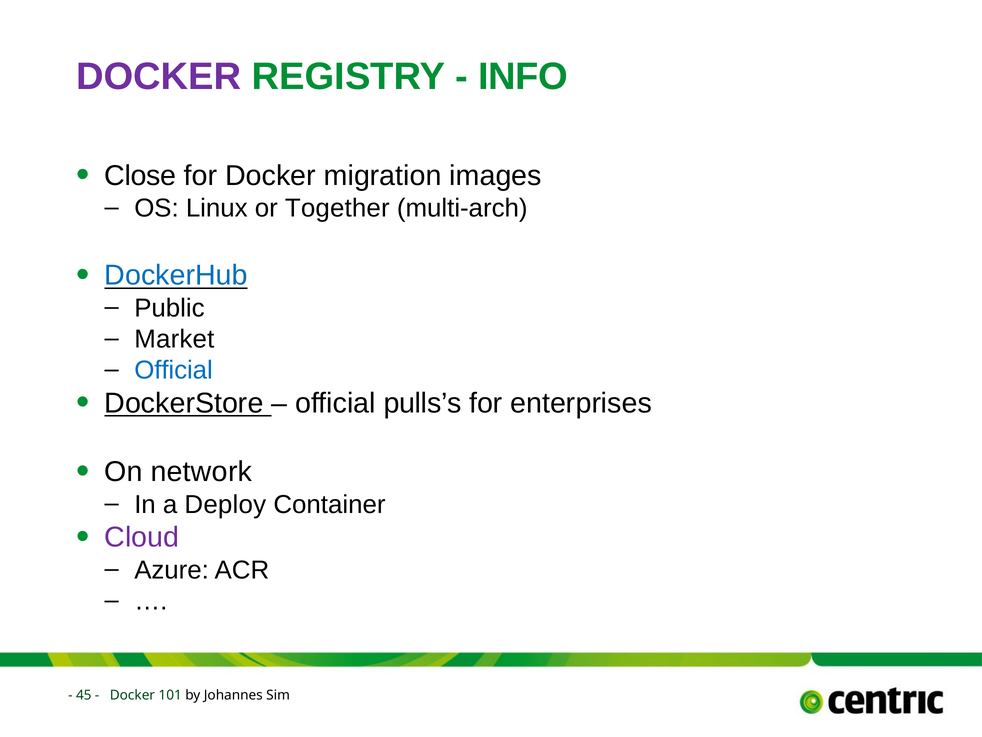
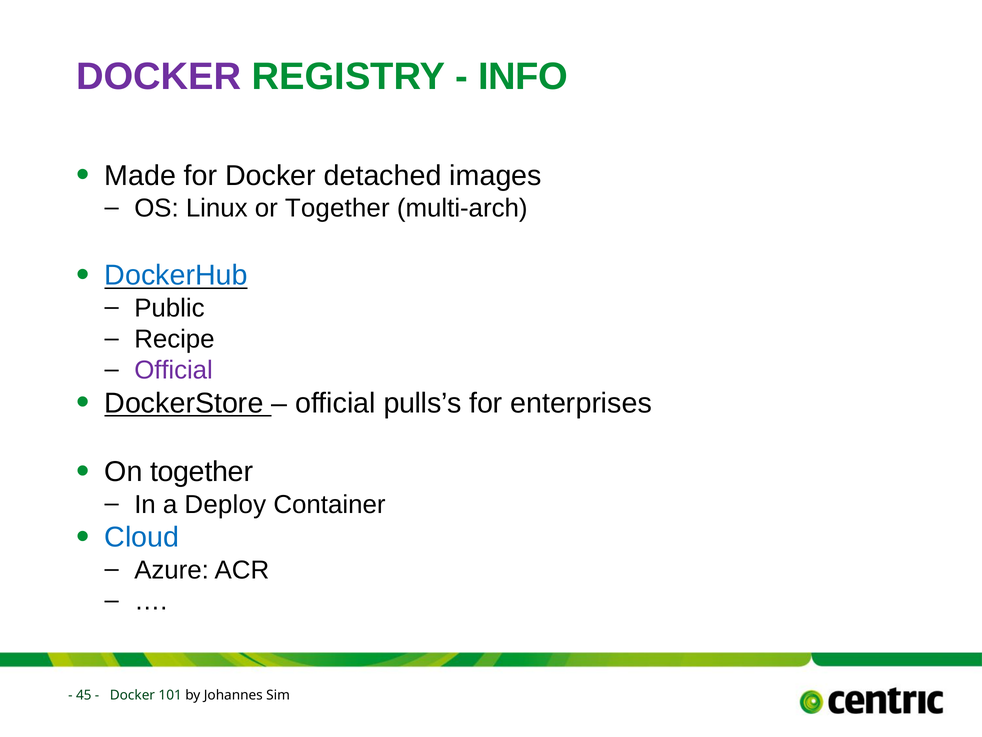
Close: Close -> Made (140, 175)
migration: migration -> detached (383, 175)
Market: Market -> Recipe (174, 339)
Official colour: blue -> purple (174, 370)
On network: network -> together (202, 472)
Cloud colour: purple -> blue (142, 537)
